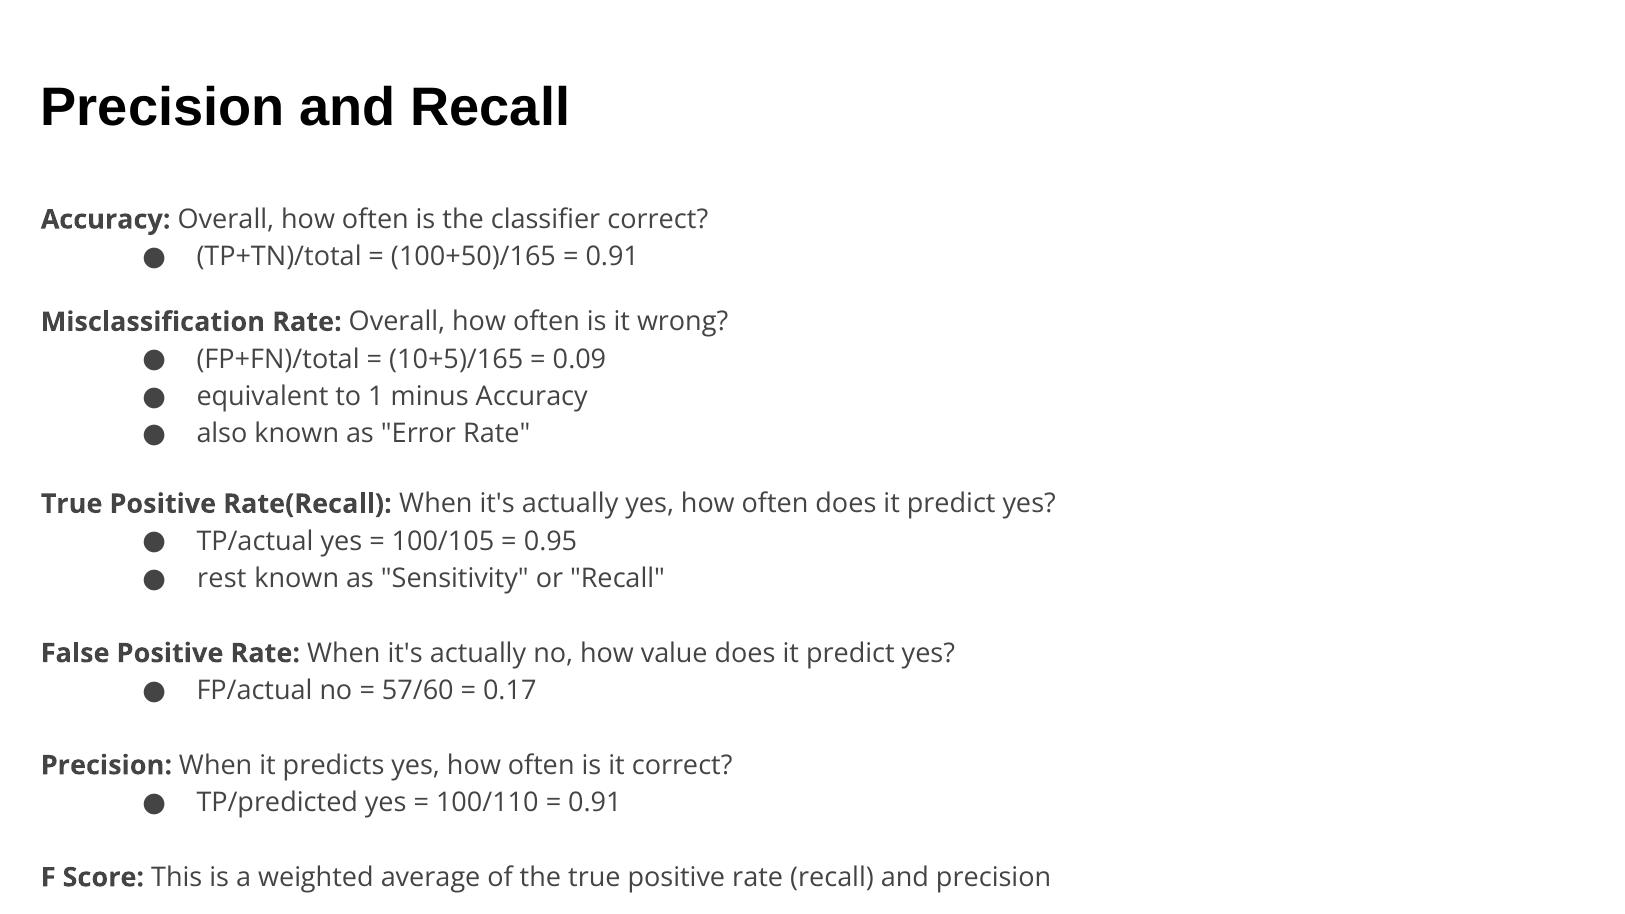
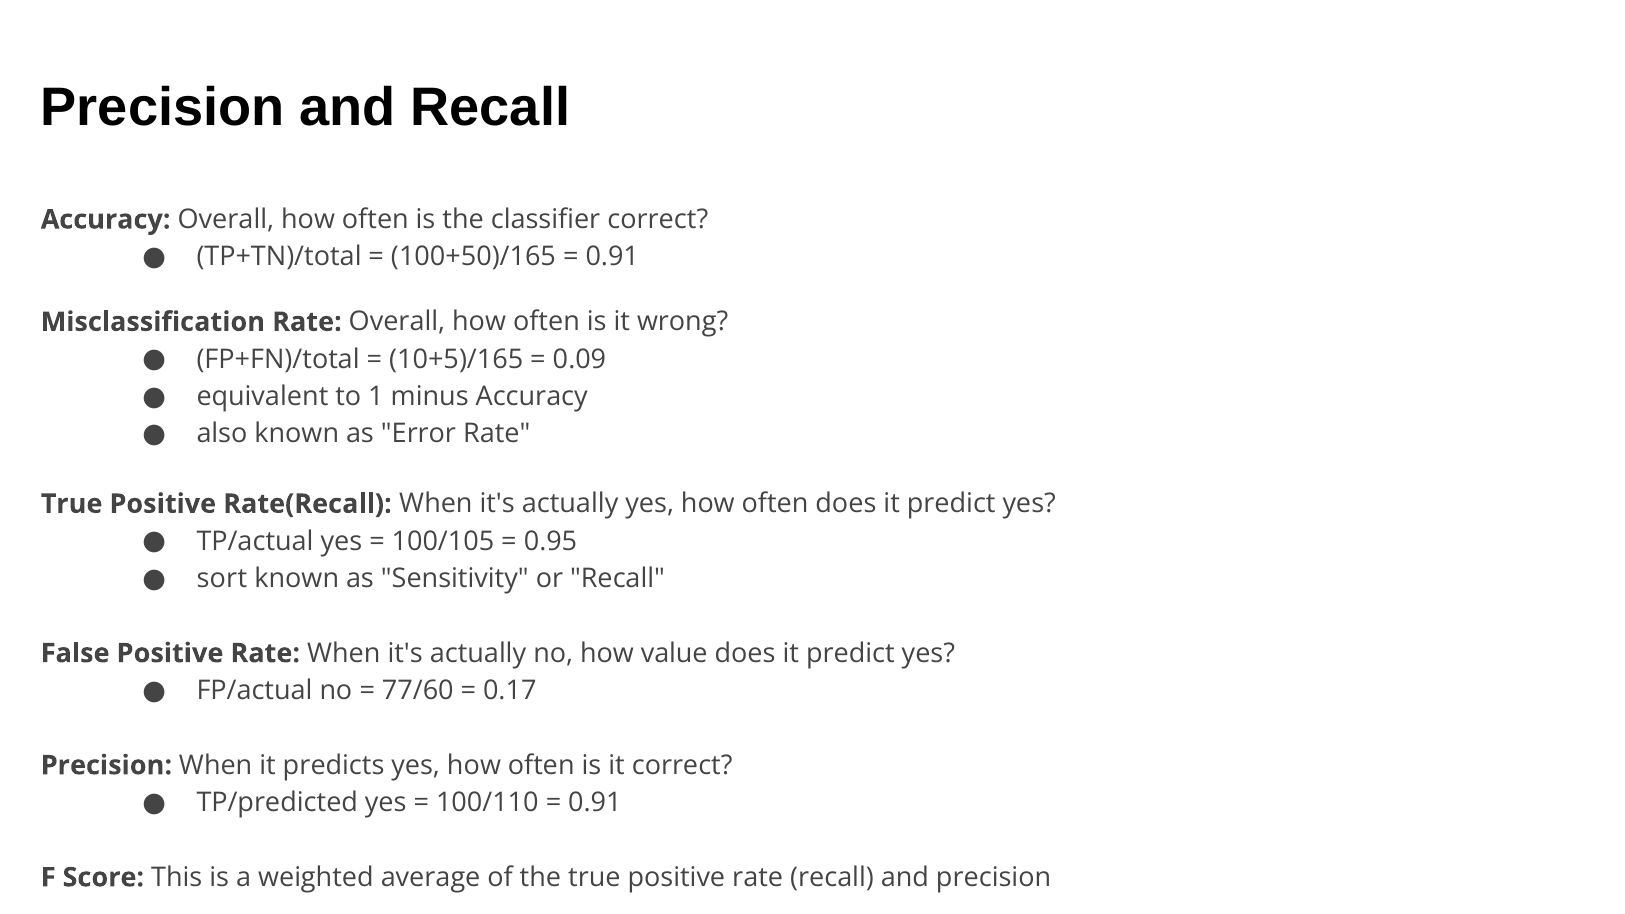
rest: rest -> sort (222, 579)
57/60: 57/60 -> 77/60 (418, 691)
